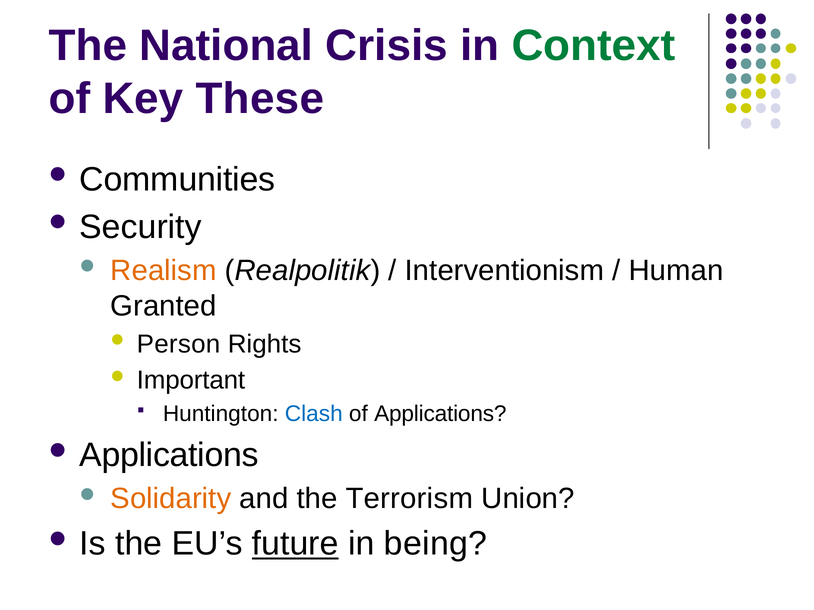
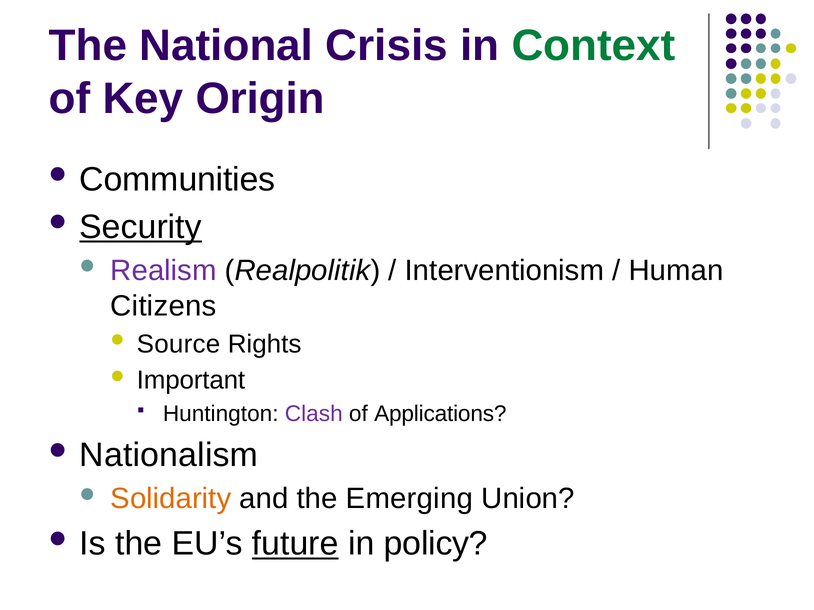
These: These -> Origin (260, 99)
Security underline: none -> present (141, 227)
Realism colour: orange -> purple (164, 271)
Granted: Granted -> Citizens (163, 306)
Person: Person -> Source (179, 344)
Clash colour: blue -> purple (314, 414)
Applications: Applications -> Nationalism (169, 456)
Terrorism: Terrorism -> Emerging (409, 499)
being: being -> policy (436, 544)
